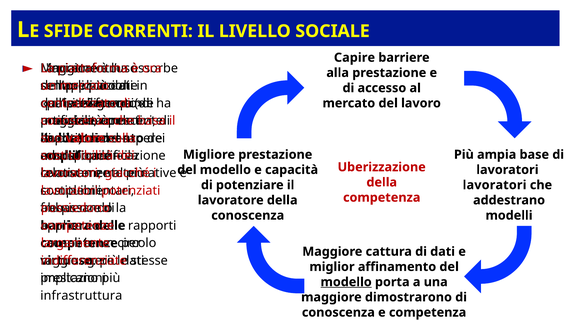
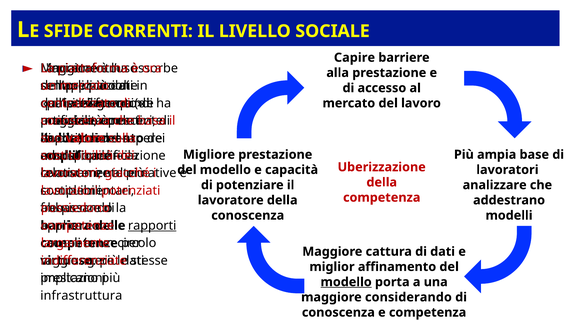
lavoratori: lavoratori -> analizzare (495, 185)
rapporti underline: none -> present (152, 226)
dimostrarono: dimostrarono -> considerando (408, 297)
